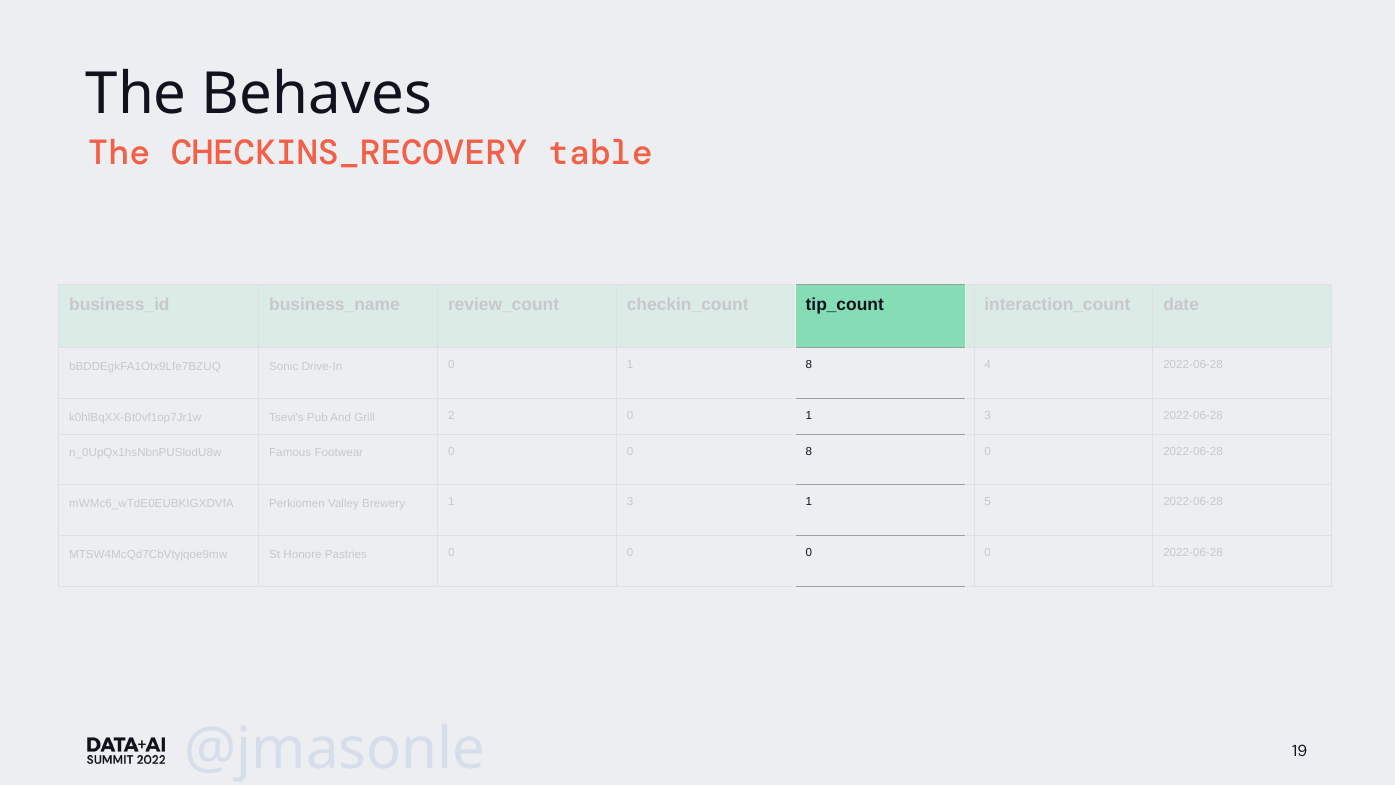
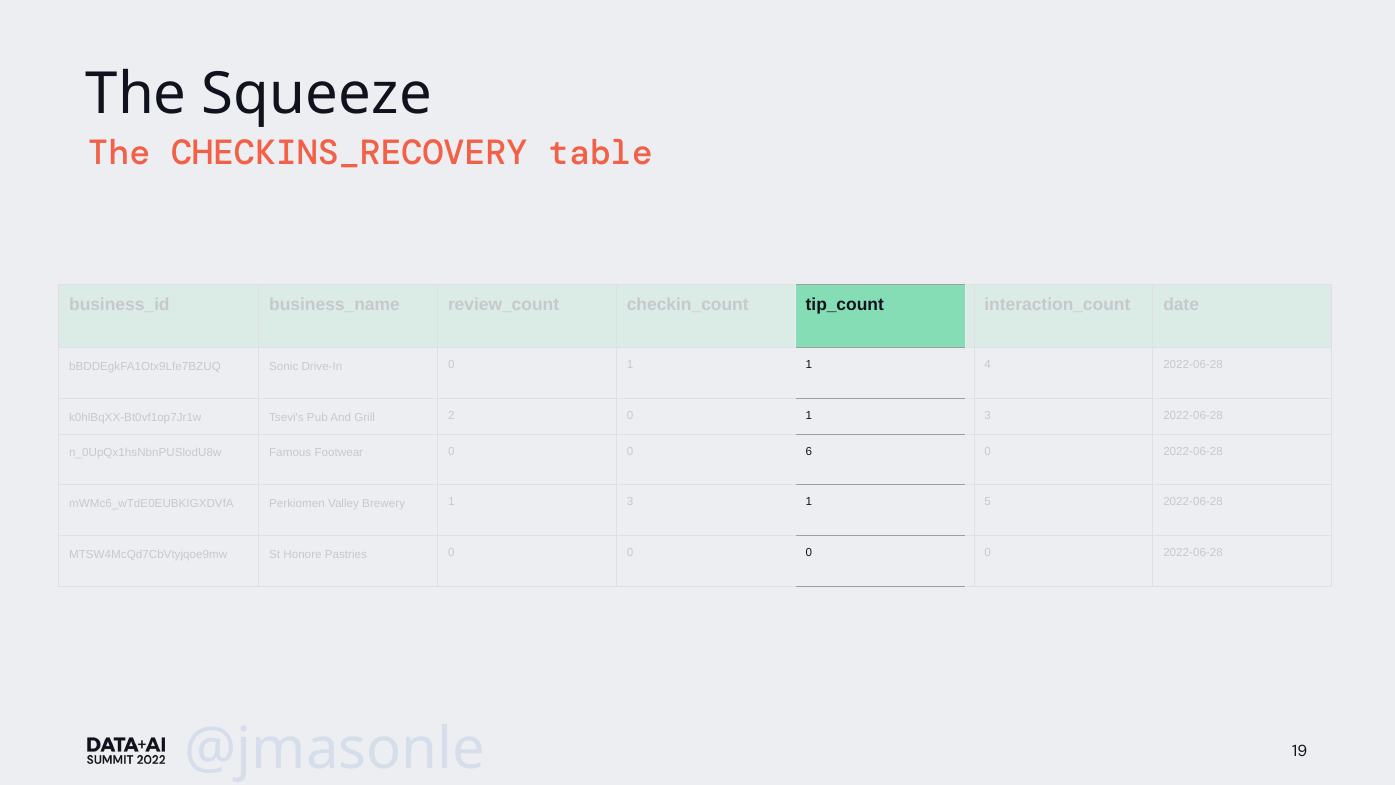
Behaves: Behaves -> Squeeze (317, 94)
8: 8 -> 1 (809, 364)
8: 8 -> 6 (809, 451)
